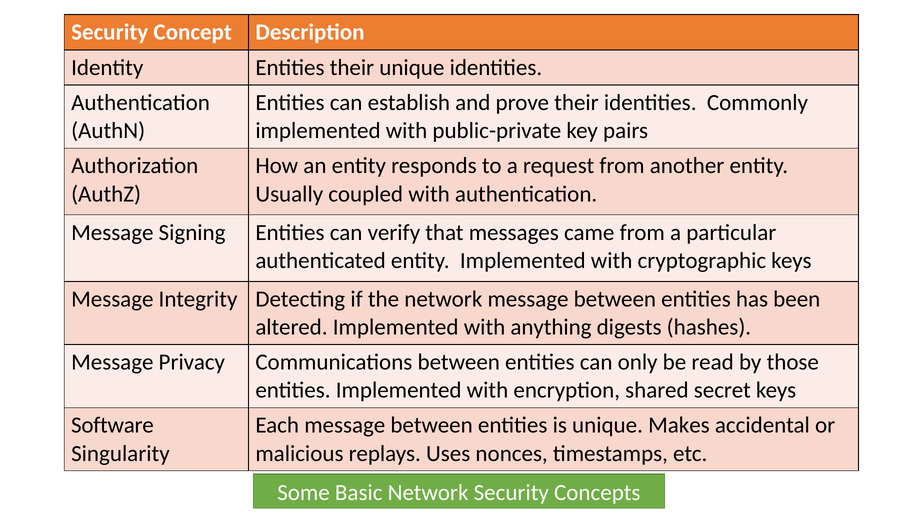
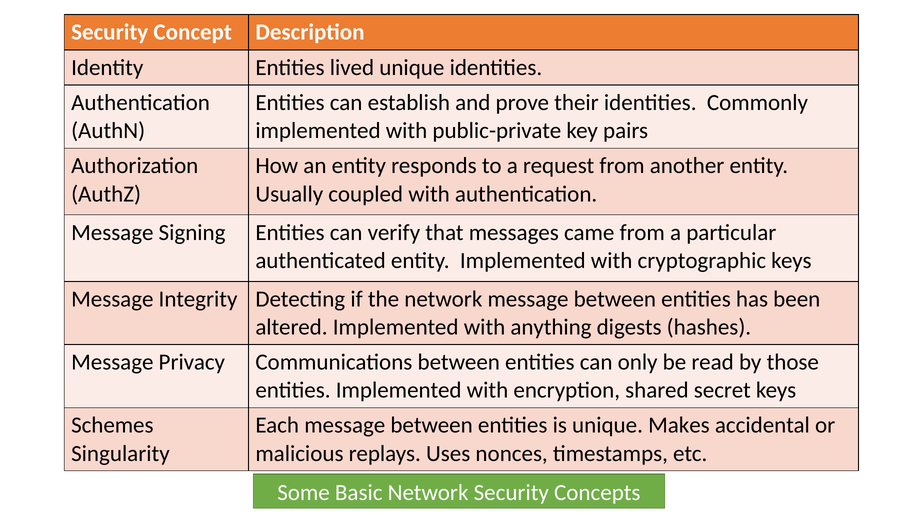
Entities their: their -> lived (352, 68)
Software: Software -> Schemes (112, 425)
